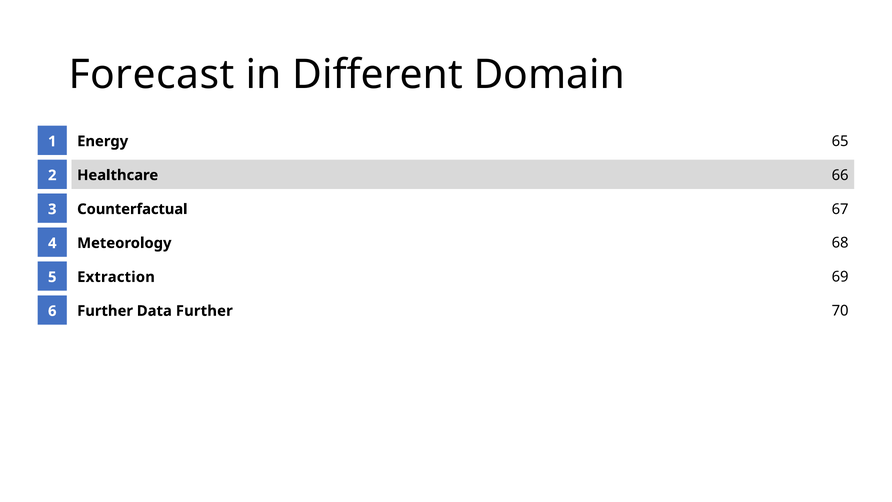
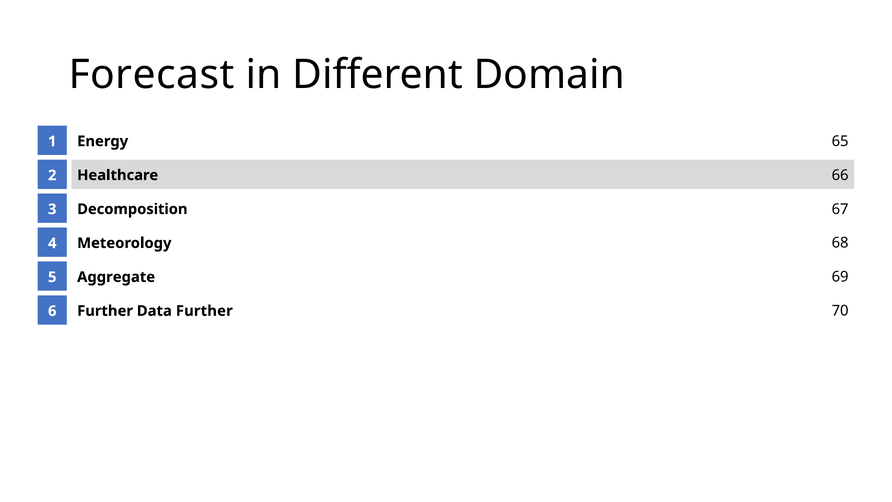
Counterfactual: Counterfactual -> Decomposition (132, 209)
Extraction: Extraction -> Aggregate (116, 277)
